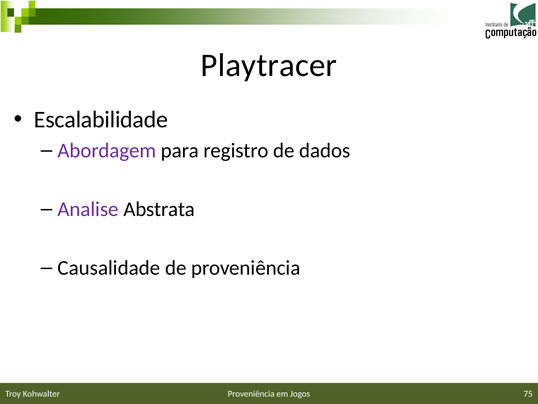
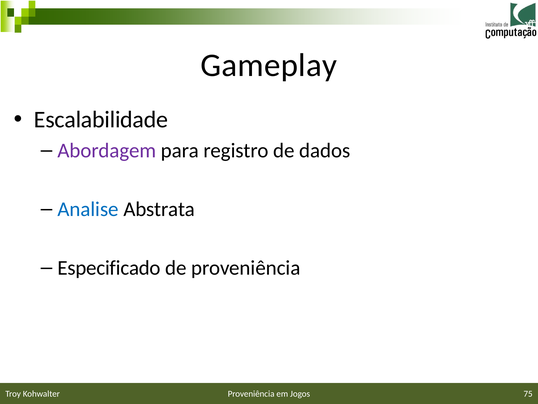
Playtracer: Playtracer -> Gameplay (269, 65)
Analise colour: purple -> blue (88, 209)
Causalidade: Causalidade -> Especificado (109, 268)
